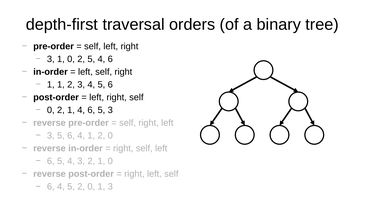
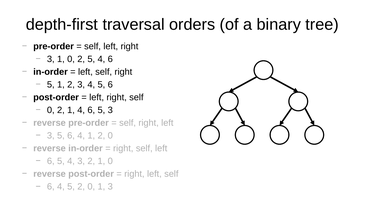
1: 1 -> 5 (51, 85)
